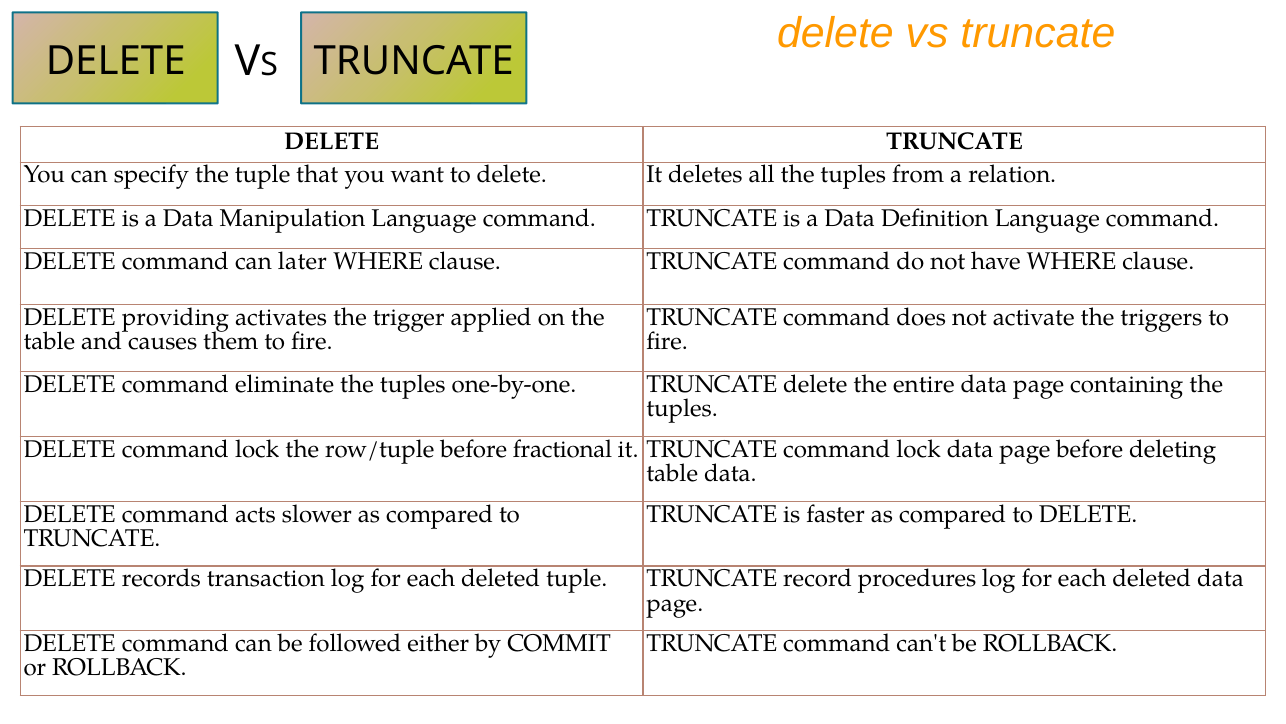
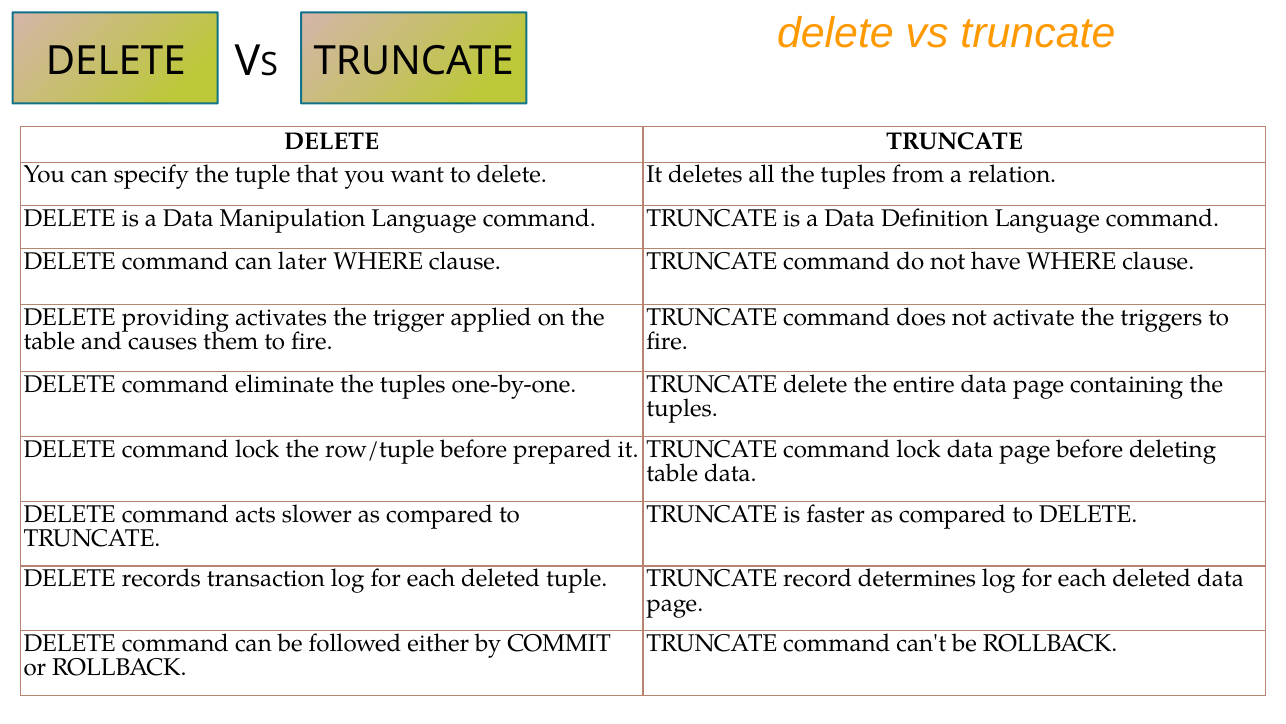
fractional: fractional -> prepared (562, 449)
procedures: procedures -> determines (917, 578)
